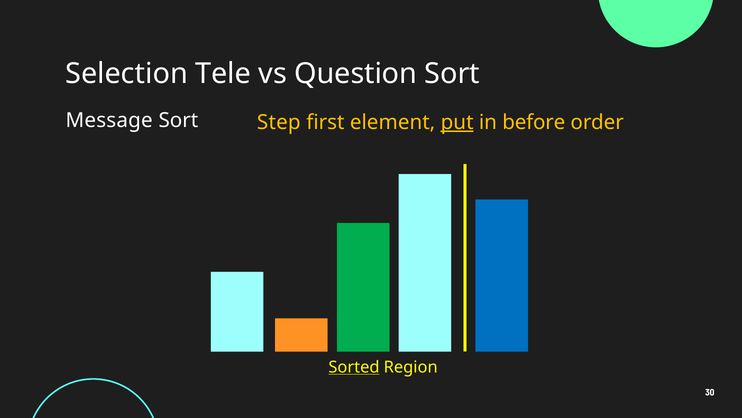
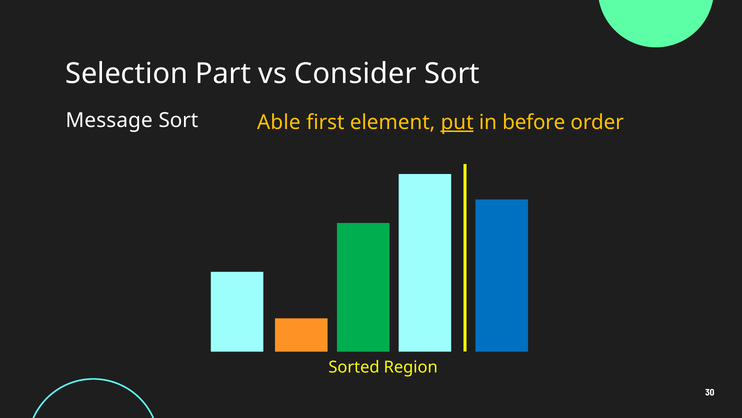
Tele: Tele -> Part (223, 73)
Question: Question -> Consider (355, 73)
Step: Step -> Able (279, 122)
Sorted underline: present -> none (354, 367)
